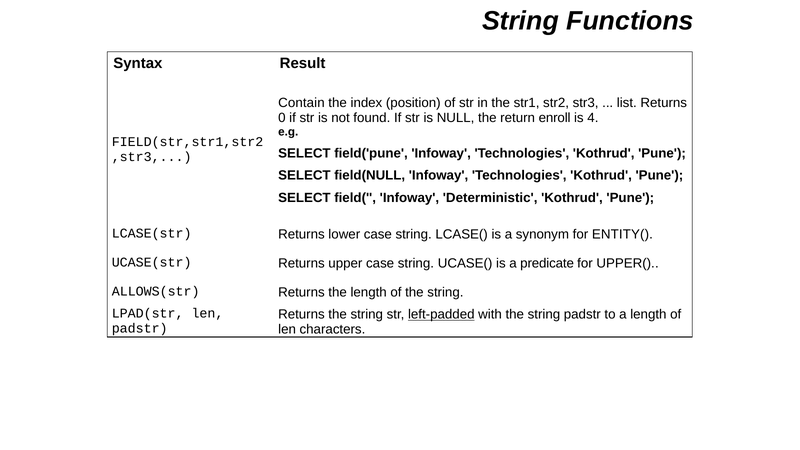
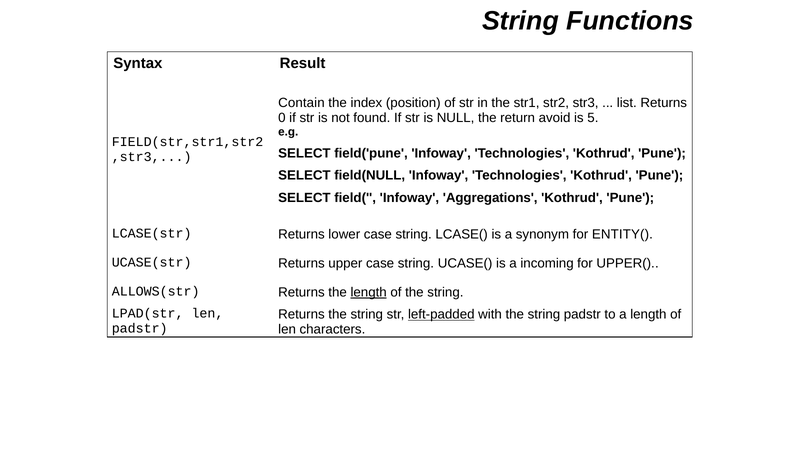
enroll: enroll -> avoid (555, 118)
4: 4 -> 5 (593, 118)
Deterministic: Deterministic -> Aggregations (490, 198)
predicate: predicate -> incoming (547, 263)
length underline: none -> present (369, 292)
